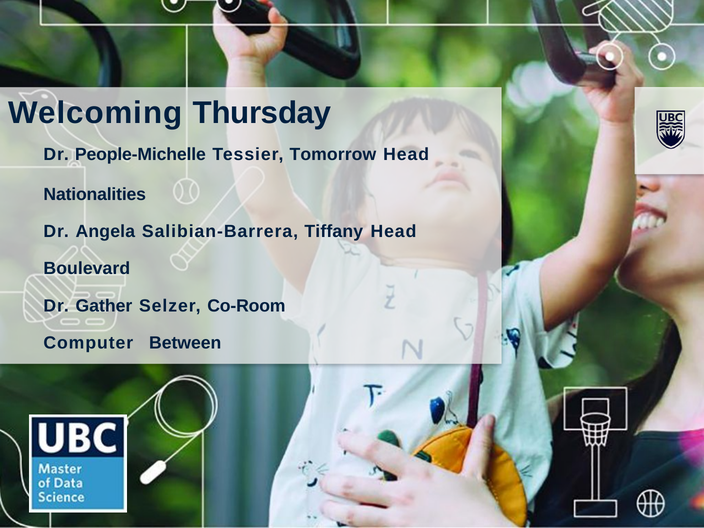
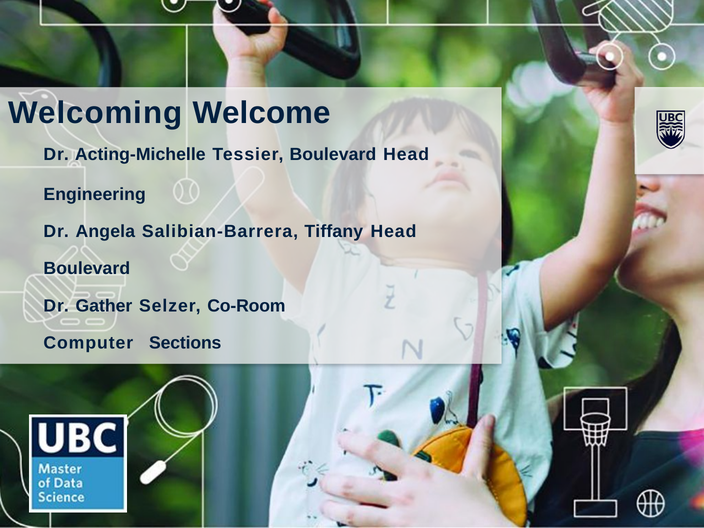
Thursday: Thursday -> Welcome (262, 113)
People-Michelle: People-Michelle -> Acting-Michelle (140, 154)
Tessier Tomorrow: Tomorrow -> Boulevard (333, 154)
Nationalities: Nationalities -> Engineering (95, 194)
Between: Between -> Sections (185, 343)
